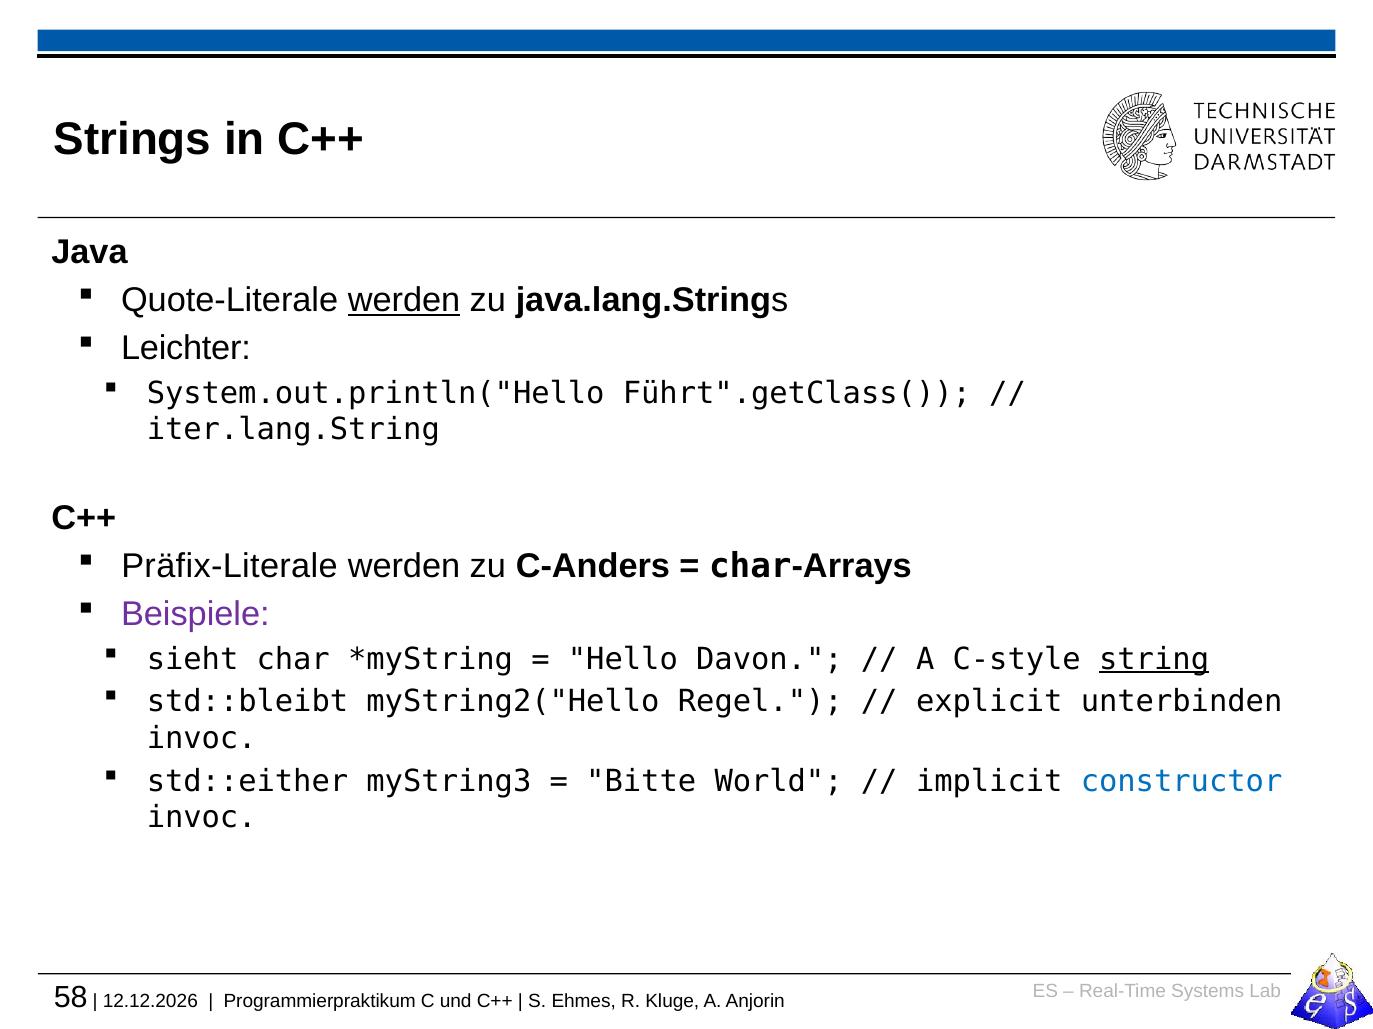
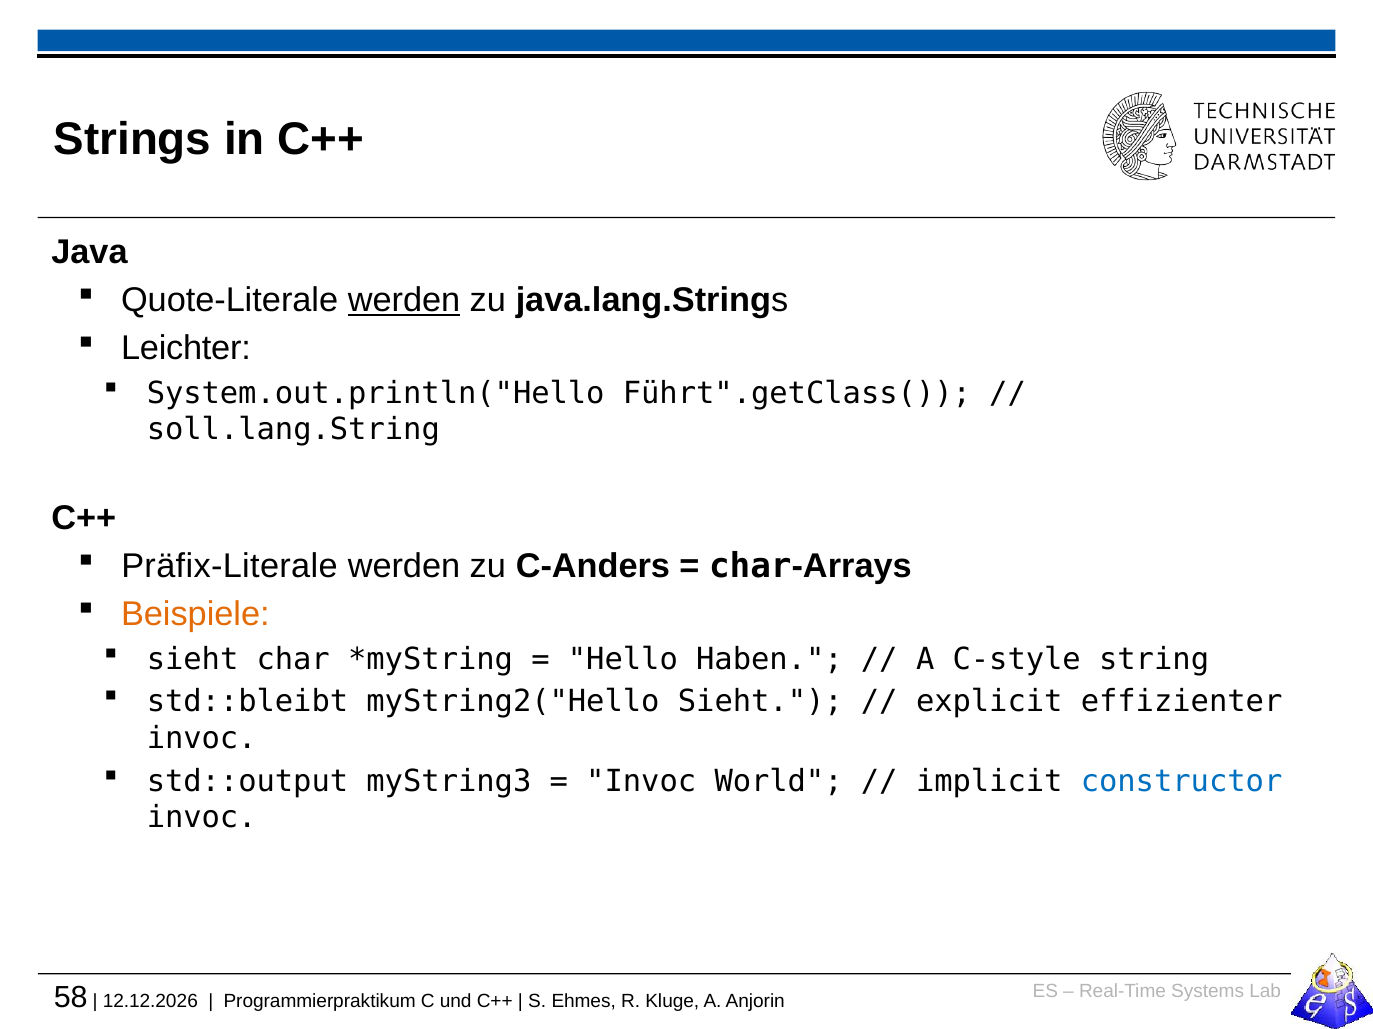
iter.lang.String: iter.lang.String -> soll.lang.String (293, 430)
Beispiele colour: purple -> orange (195, 615)
Davon: Davon -> Haben (769, 660)
string underline: present -> none (1154, 660)
myString2("Hello Regel: Regel -> Sieht (760, 702)
unterbinden: unterbinden -> effizienter (1182, 702)
std::either: std::either -> std::output (247, 782)
Bitte: Bitte -> Invoc (641, 782)
